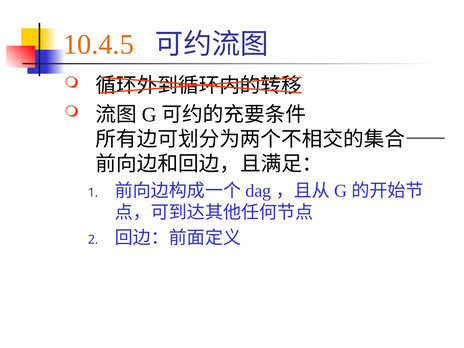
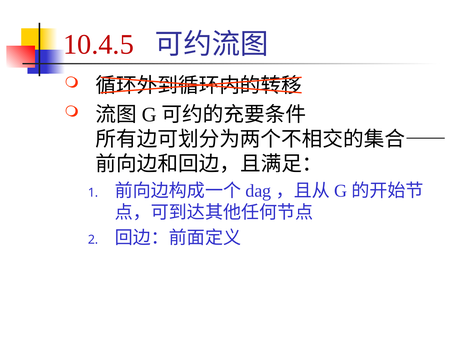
10.4.5 colour: orange -> red (98, 45)
